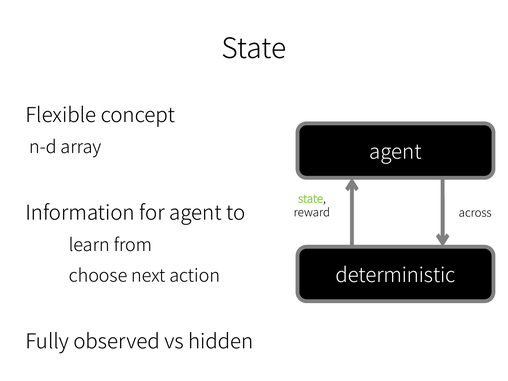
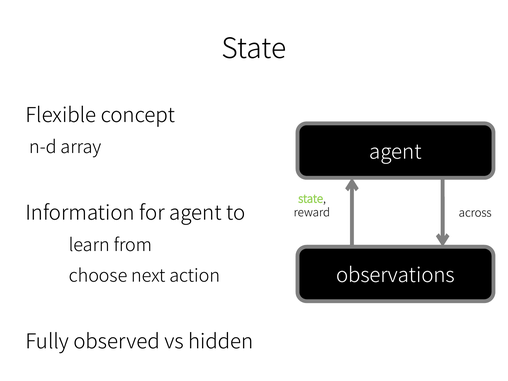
deterministic: deterministic -> observations (395, 275)
